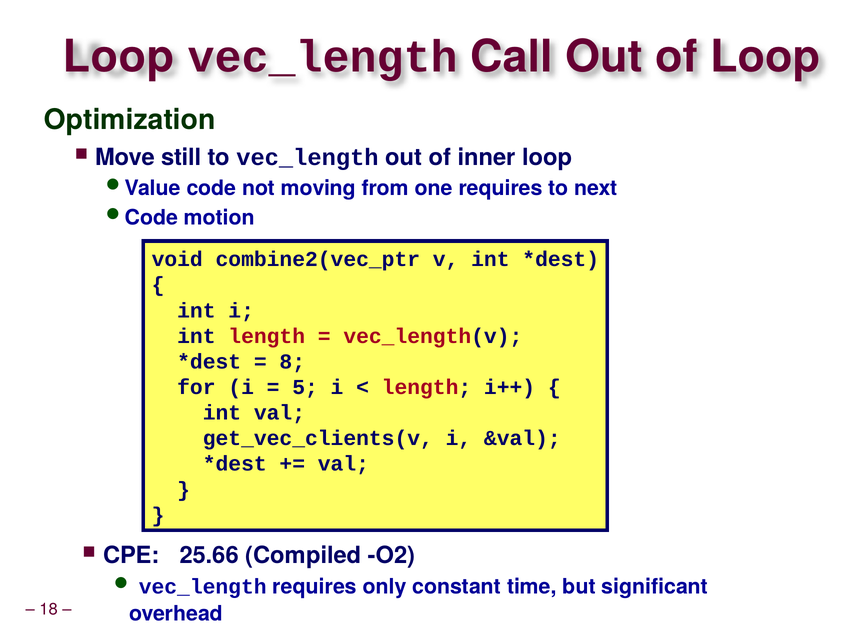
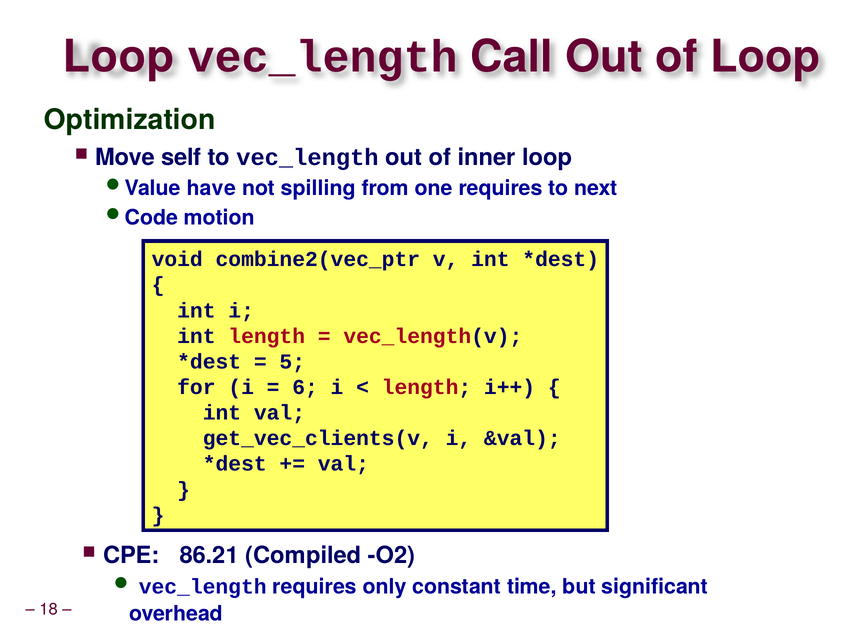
still: still -> self (181, 158)
code: code -> have (211, 188)
moving: moving -> spilling (318, 188)
8: 8 -> 5 (292, 362)
5: 5 -> 6 (305, 387)
25.66: 25.66 -> 86.21 (209, 555)
